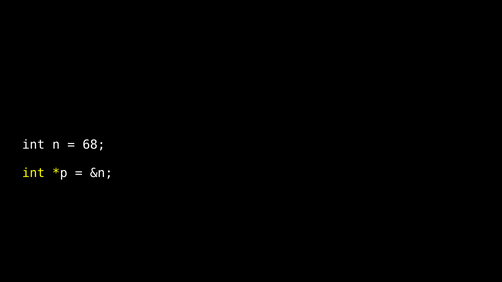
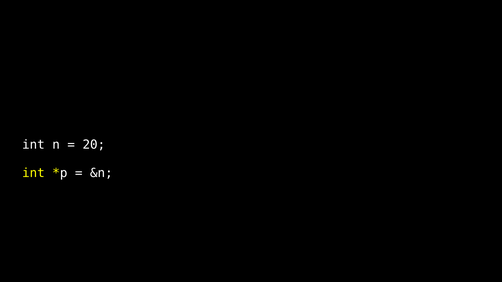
68: 68 -> 20 (94, 145)
